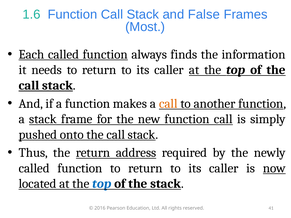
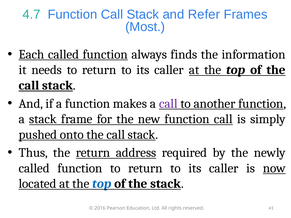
1.6: 1.6 -> 4.7 (31, 14)
False: False -> Refer (204, 14)
call colour: orange -> purple (168, 104)
